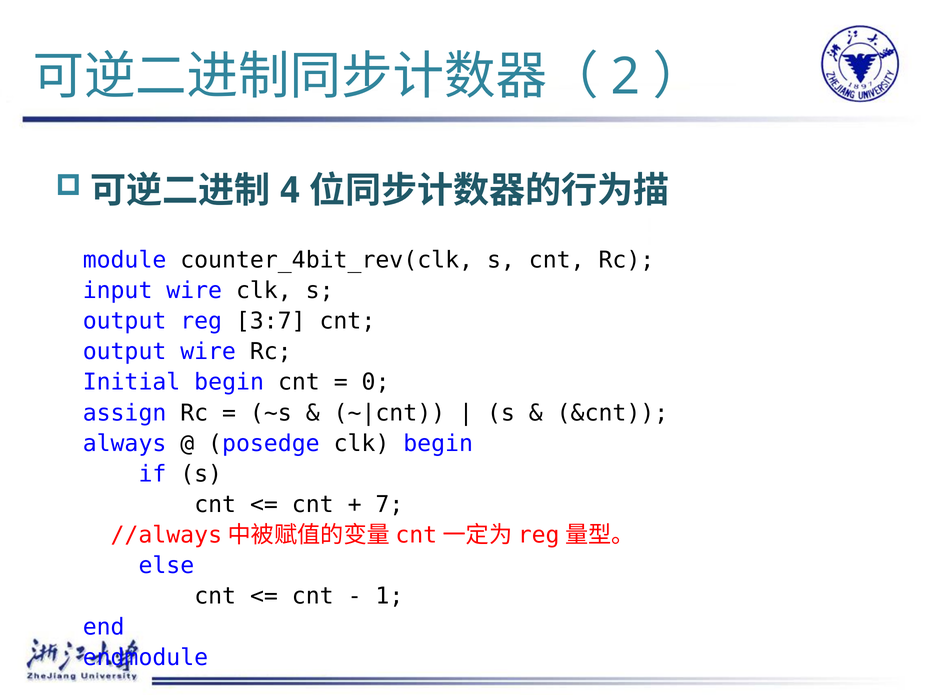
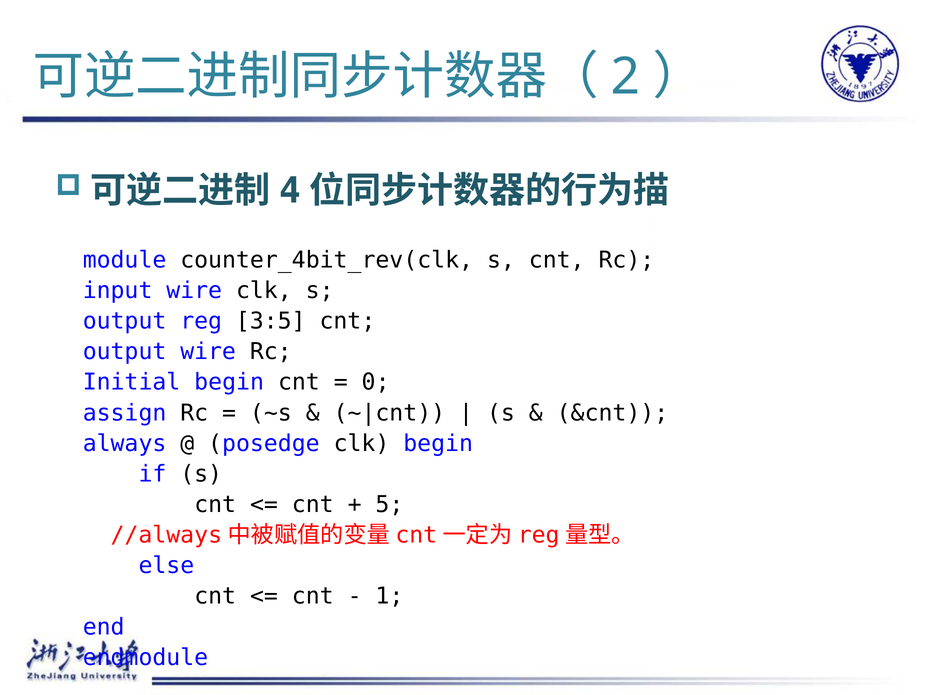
3:7: 3:7 -> 3:5 (271, 321)
7: 7 -> 5 (389, 505)
